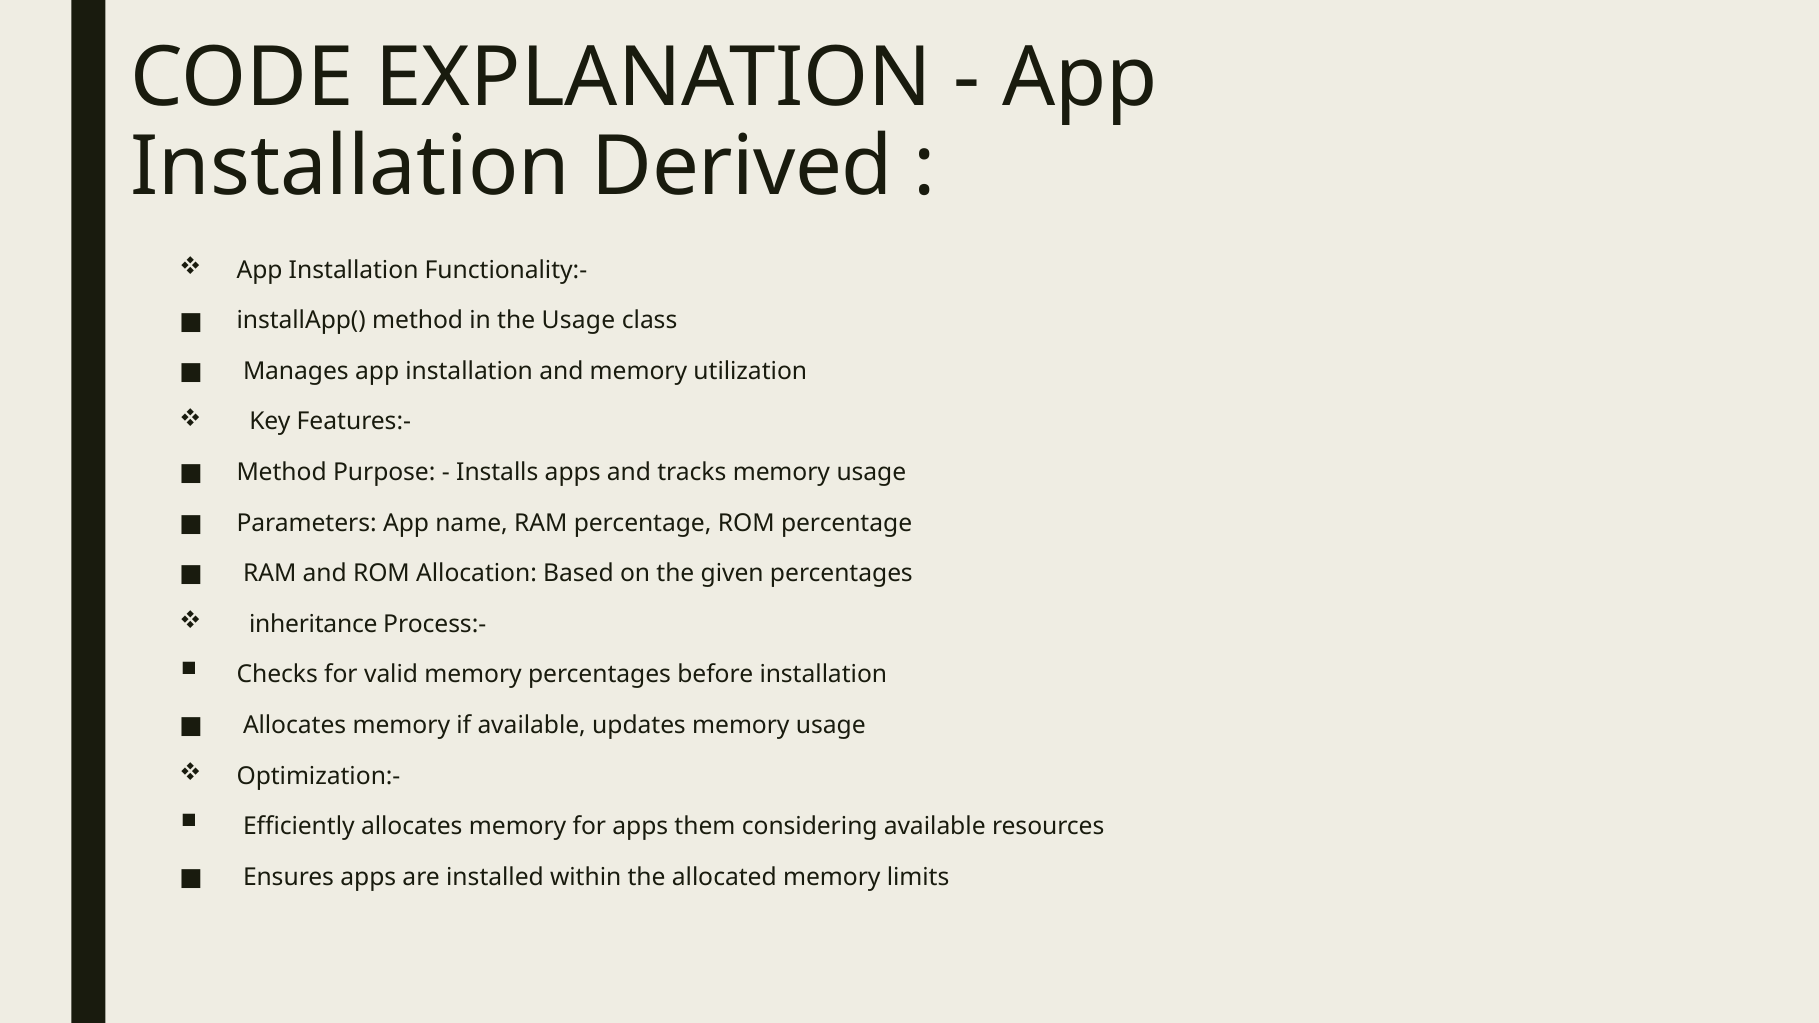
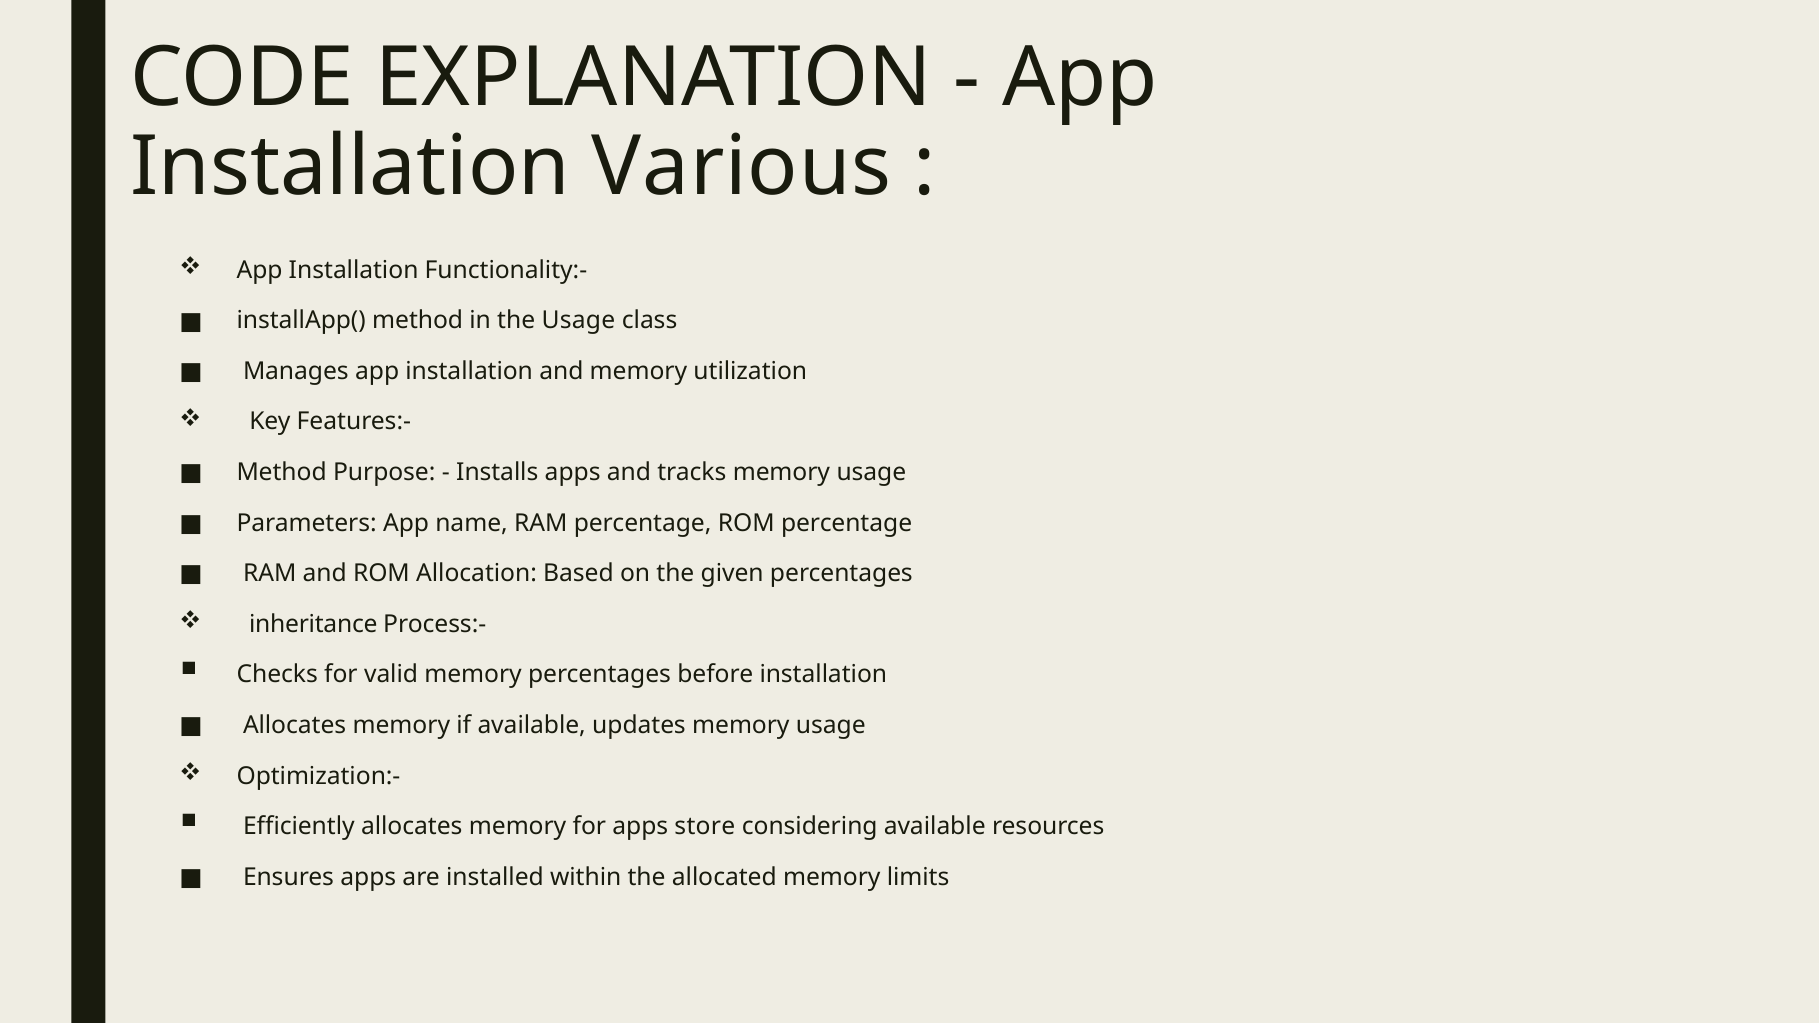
Derived: Derived -> Various (742, 167)
them: them -> store (705, 827)
